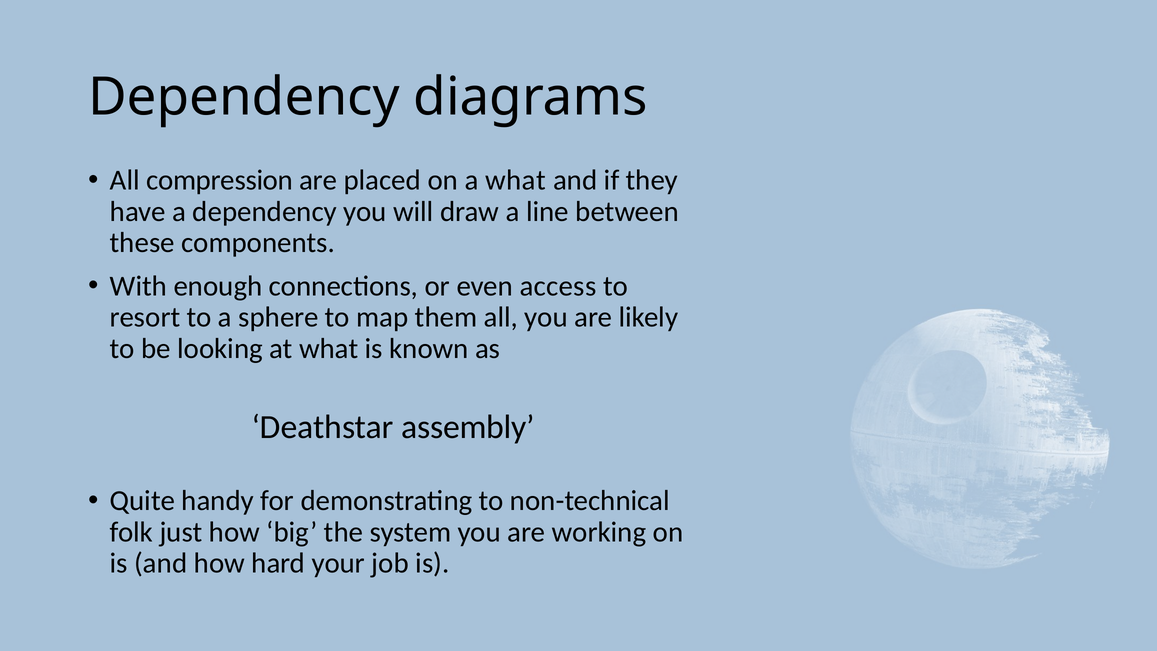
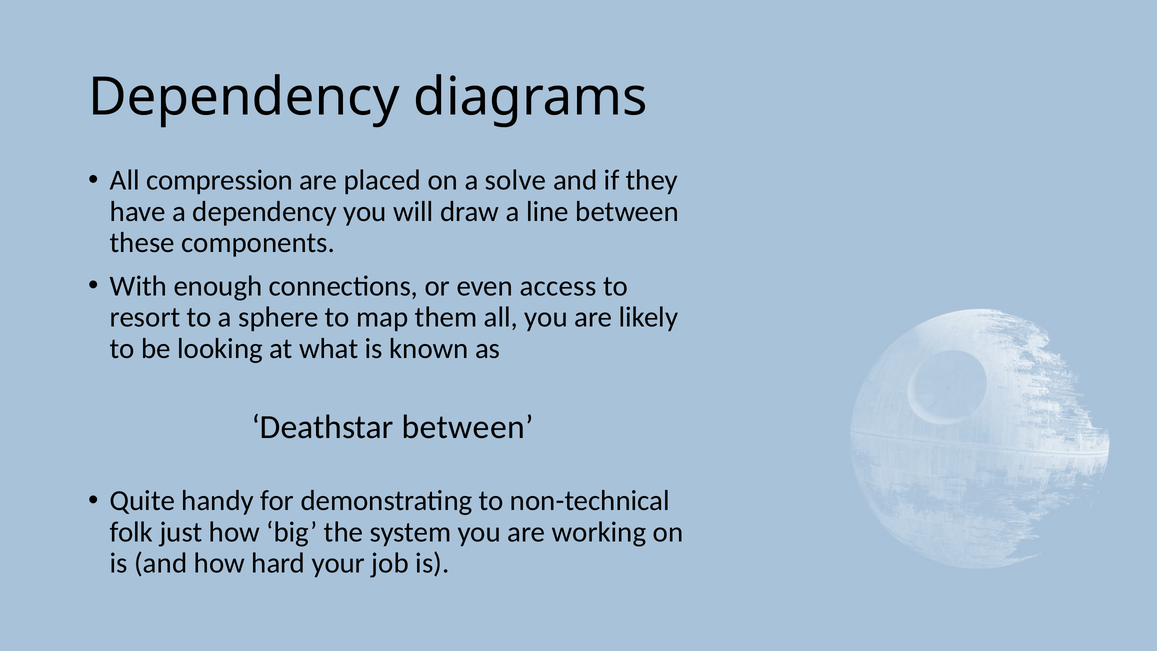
a what: what -> solve (516, 180)
Deathstar assembly: assembly -> between (468, 427)
